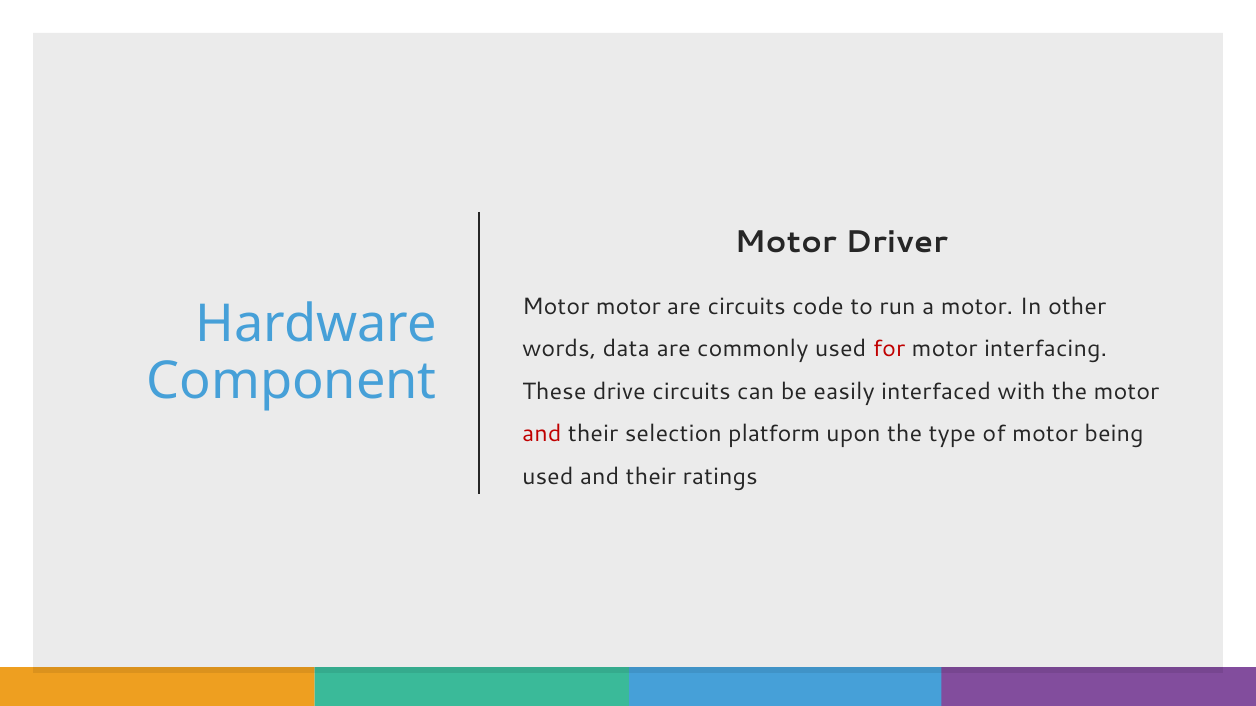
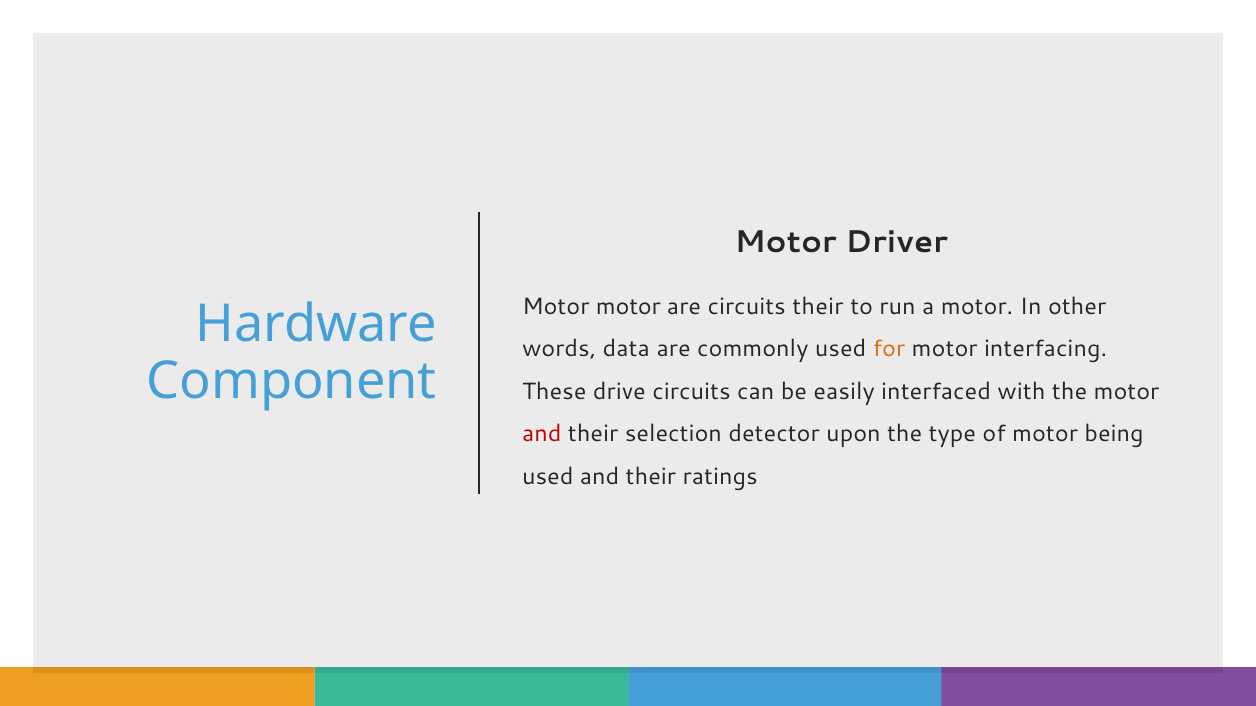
circuits code: code -> their (818, 307)
for colour: red -> orange (889, 349)
platform: platform -> detector (774, 434)
